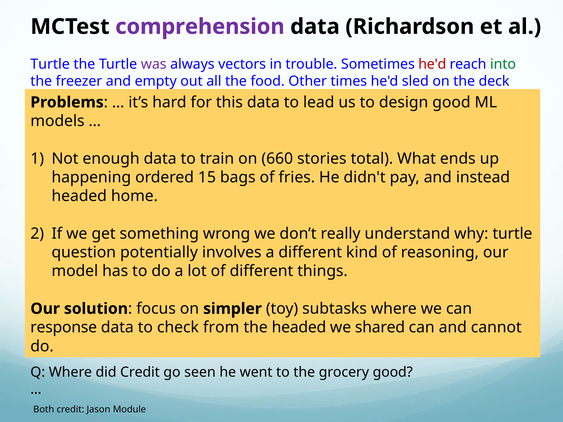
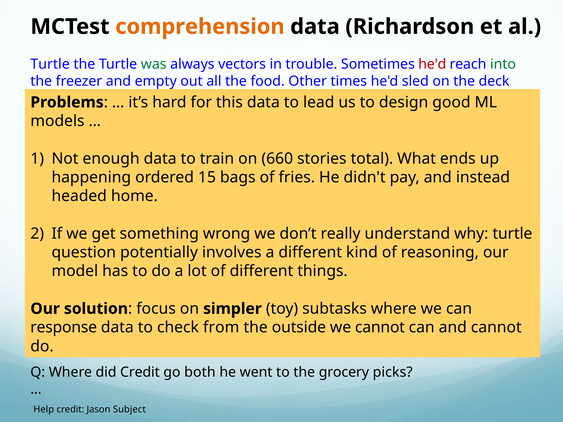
comprehension colour: purple -> orange (200, 27)
was colour: purple -> green (154, 64)
the headed: headed -> outside (299, 328)
we shared: shared -> cannot (380, 328)
seen: seen -> both (200, 372)
grocery good: good -> picks (393, 372)
Both: Both -> Help (44, 410)
Module: Module -> Subject (129, 410)
